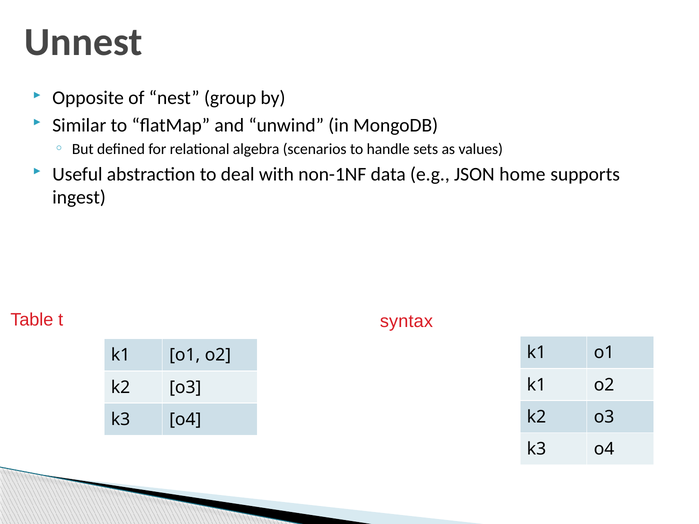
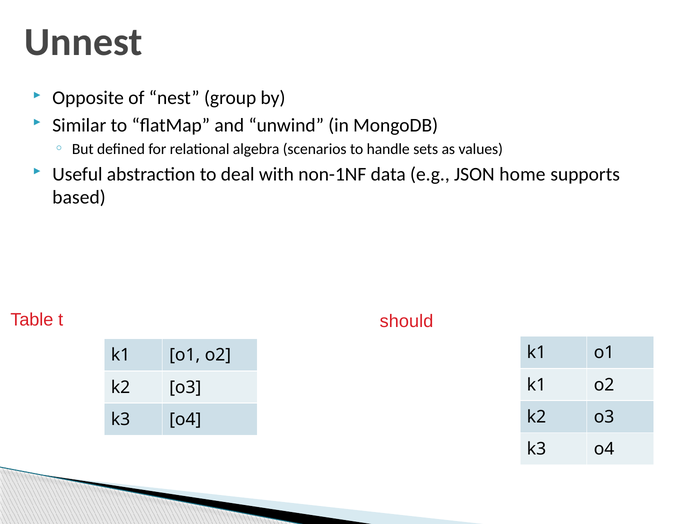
ingest: ingest -> based (79, 198)
syntax: syntax -> should (406, 322)
